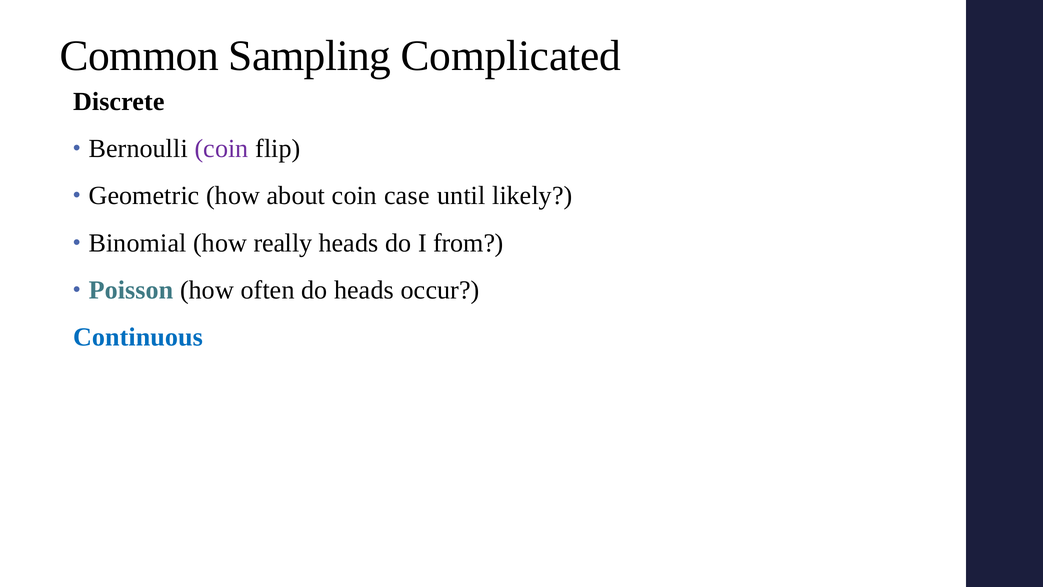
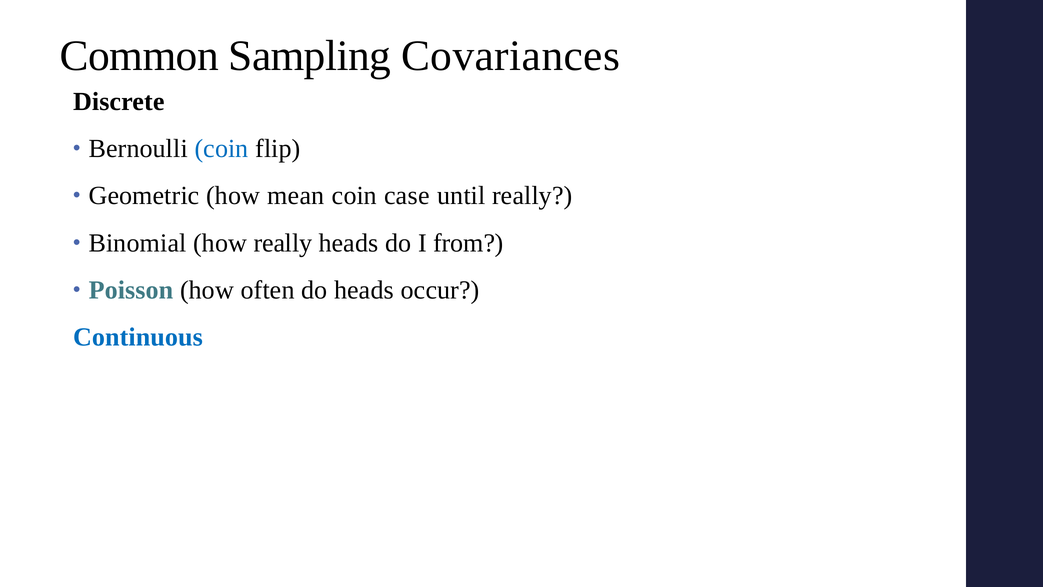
Complicated: Complicated -> Covariances (510, 56)
coin colour: purple -> blue (222, 149)
about: about -> mean (296, 196)
until likely: likely -> really (532, 196)
